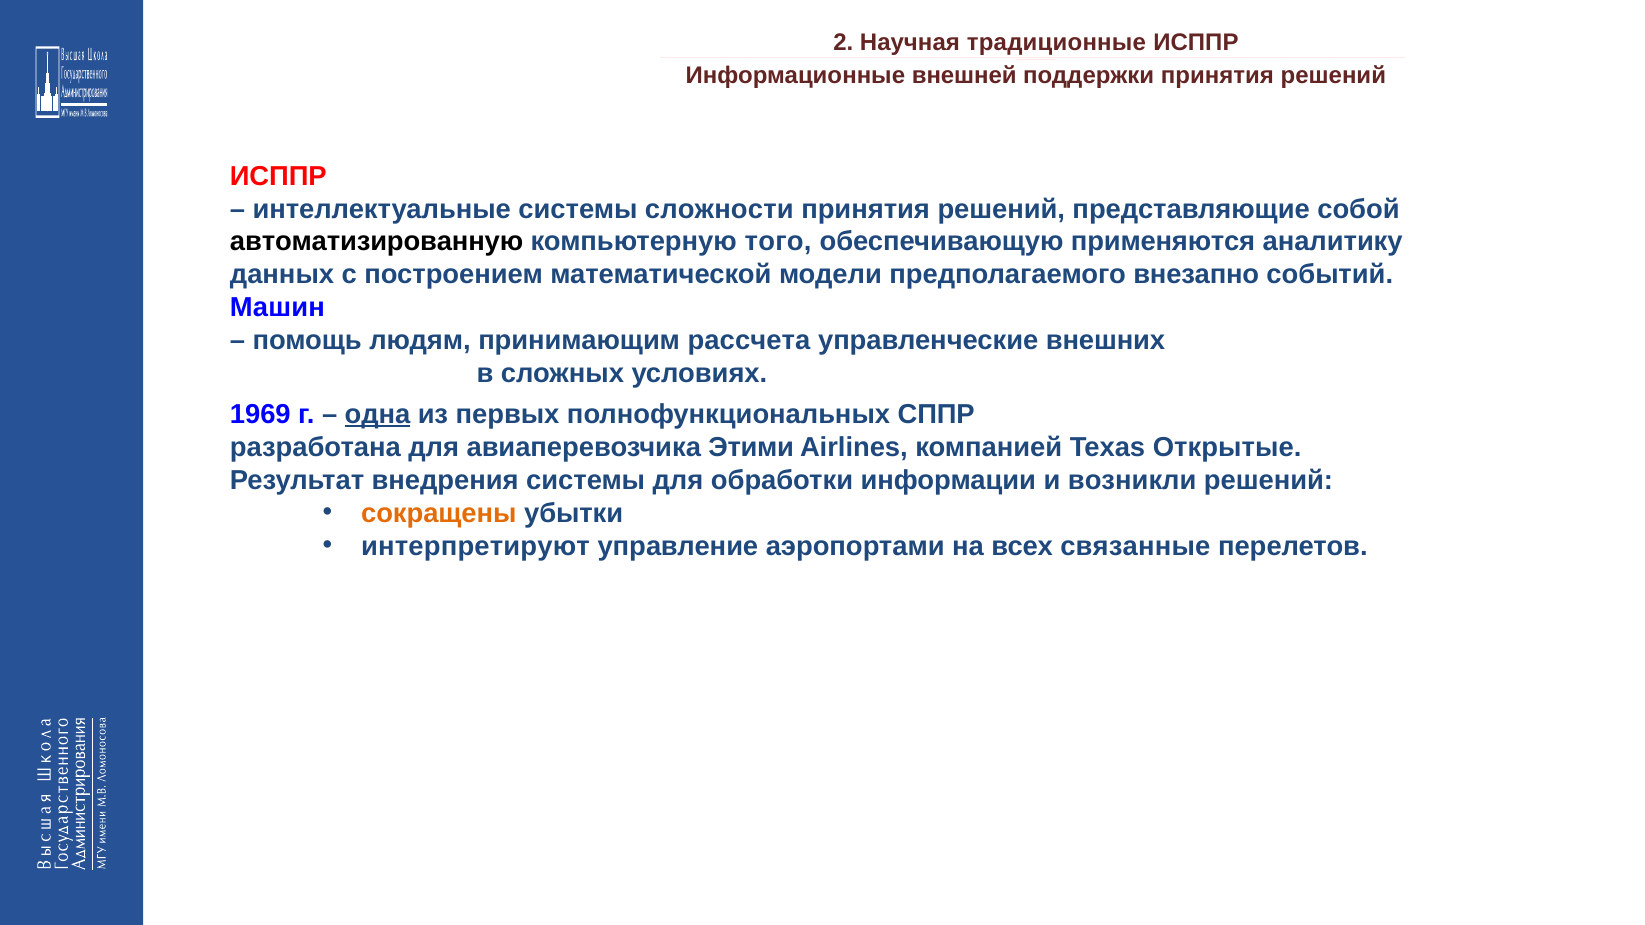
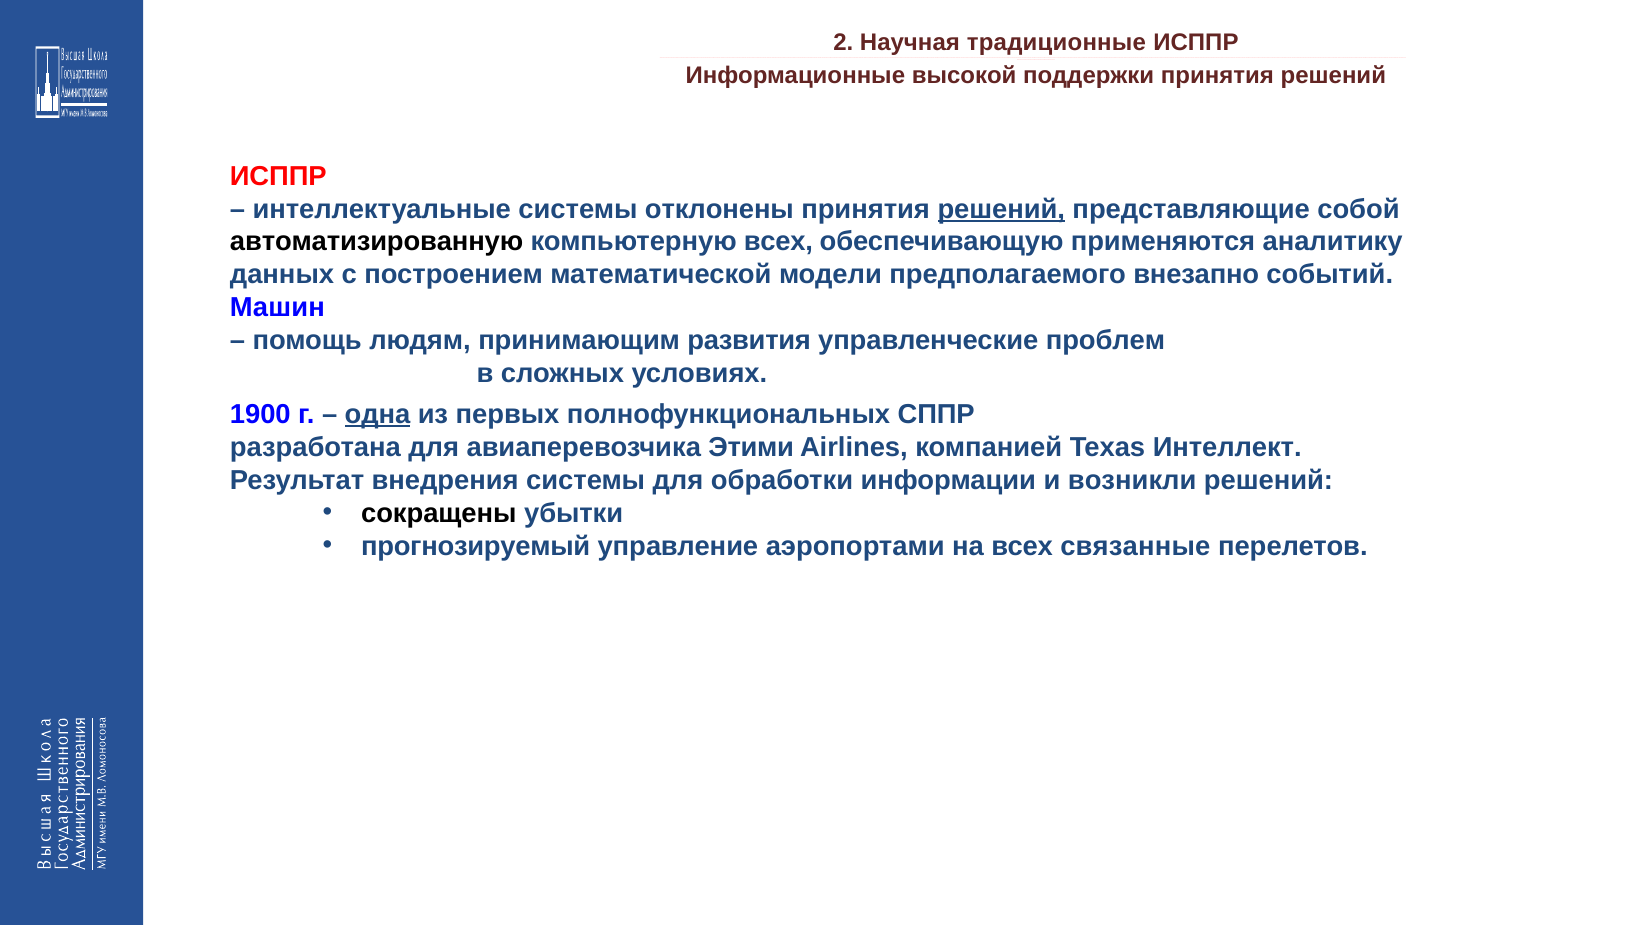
внешней: внешней -> высокой (964, 76)
сложности: сложности -> отклонены (719, 209)
решений underline: none -> present (1001, 209)
компьютерную того: того -> всех (778, 242)
рассчета: рассчета -> развития (749, 341)
внешних: внешних -> проблем (1105, 341)
1969: 1969 -> 1900 (260, 415)
Открытые: Открытые -> Интеллект (1227, 448)
сокращены colour: orange -> black (439, 513)
интерпретируют: интерпретируют -> прогнозируемый (476, 546)
